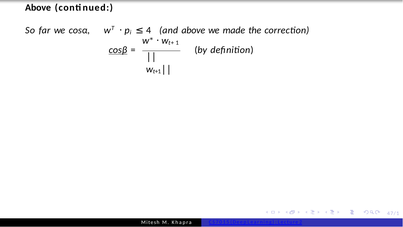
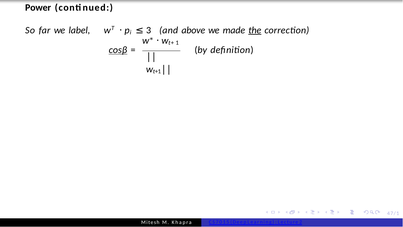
Above: Above -> Power (38, 8)
cosα: cosα -> label (79, 30)
4: 4 -> 3 (149, 30)
the underline: none -> present (255, 30)
